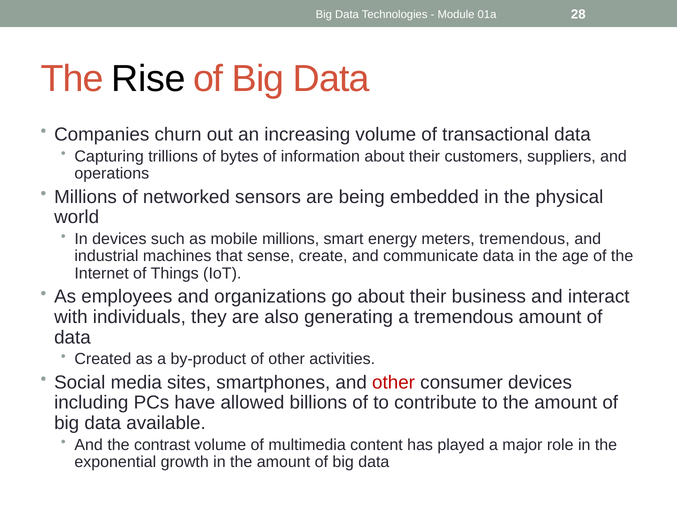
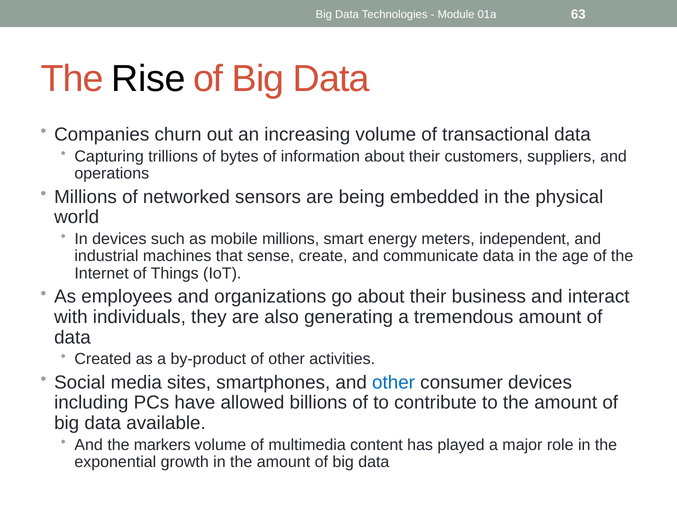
28: 28 -> 63 (578, 14)
meters tremendous: tremendous -> independent (525, 239)
other colour: red -> blue (394, 382)
contrast: contrast -> markers (162, 445)
